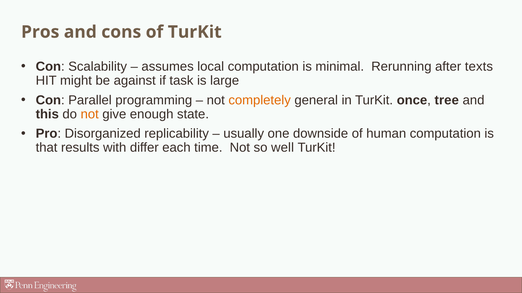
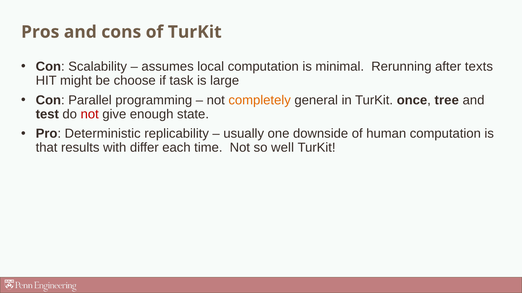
against: against -> choose (135, 81)
this: this -> test (47, 114)
not colour: orange -> red (90, 114)
Disorganized: Disorganized -> Deterministic (103, 134)
